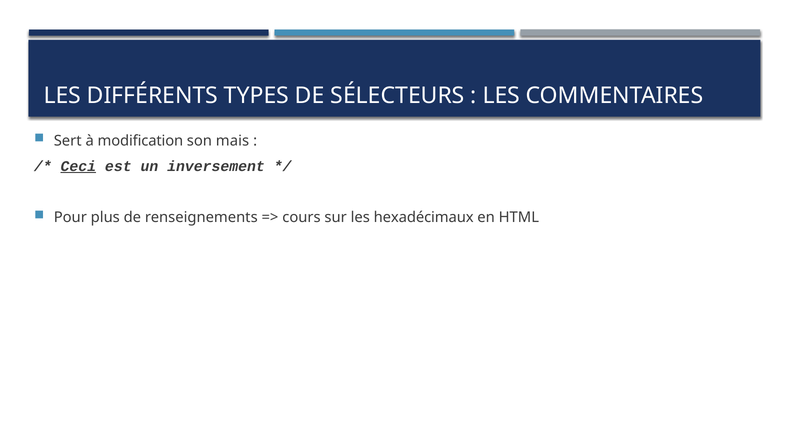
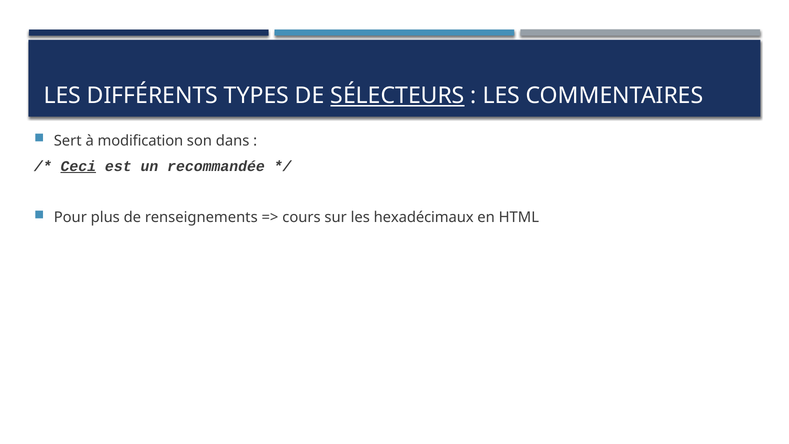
SÉLECTEURS underline: none -> present (397, 96)
mais: mais -> dans (233, 141)
inversement: inversement -> recommandée (216, 166)
